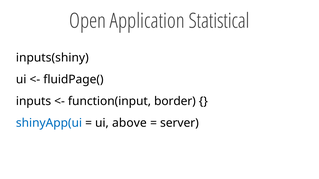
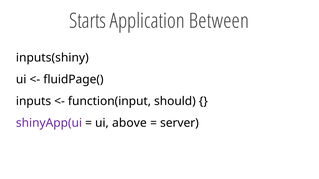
Open: Open -> Starts (88, 21)
Statistical: Statistical -> Between (219, 21)
border: border -> should (175, 101)
shinyApp(ui colour: blue -> purple (49, 123)
